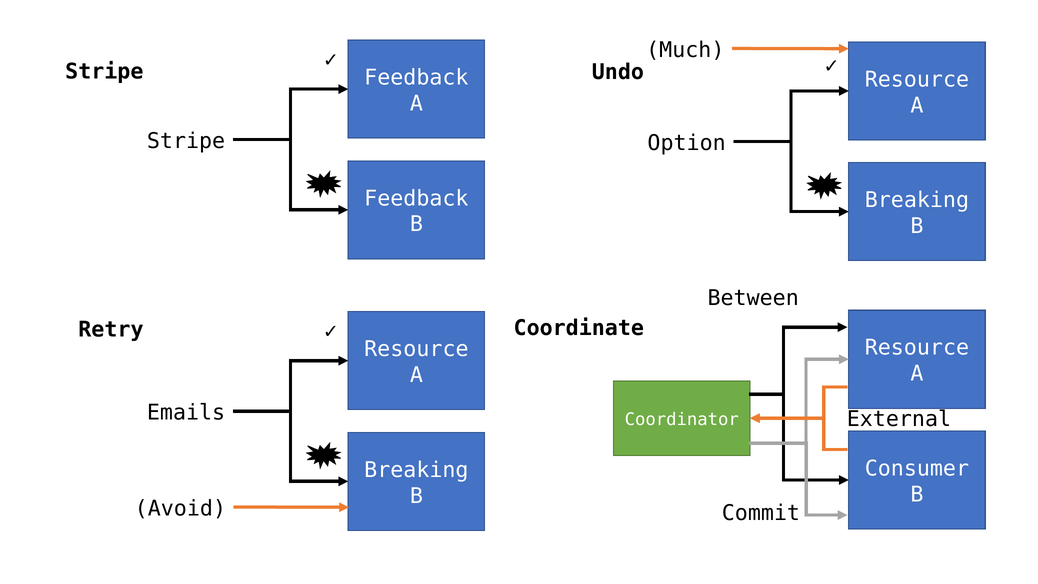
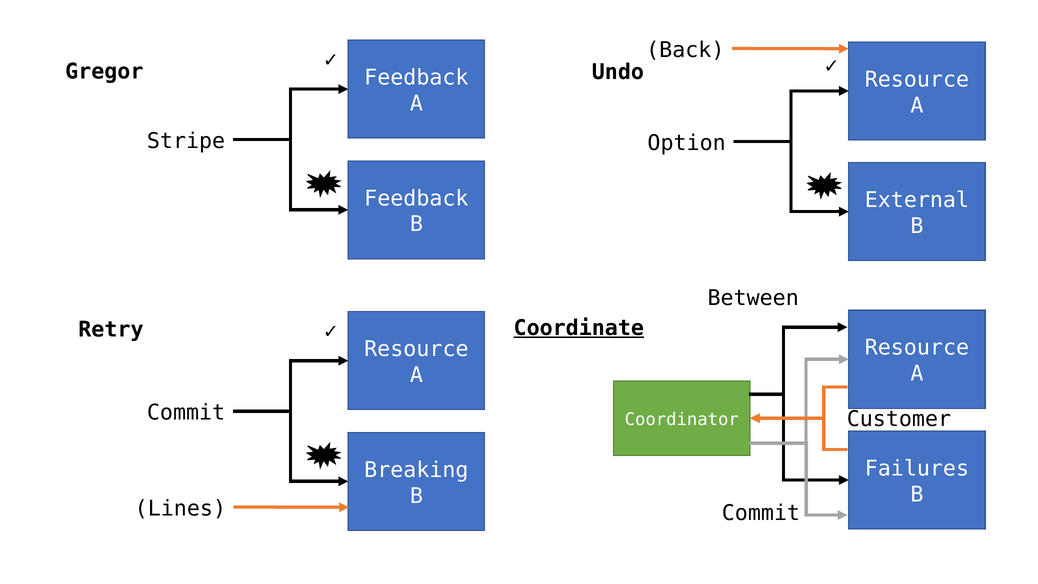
Much: Much -> Back (685, 50)
Stripe: Stripe -> Gregor (104, 72)
Breaking: Breaking -> External (917, 200)
Coordinate underline: none -> present (579, 328)
Emails: Emails -> Commit (186, 413)
External: External -> Customer (899, 419)
Consumer: Consumer -> Failures (917, 468)
Avoid: Avoid -> Lines (180, 508)
